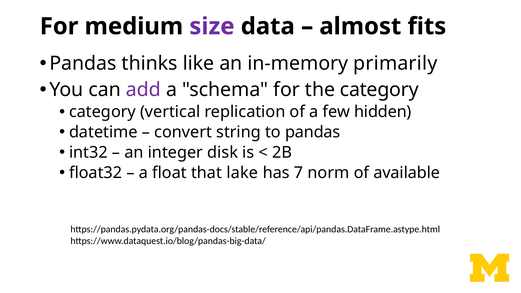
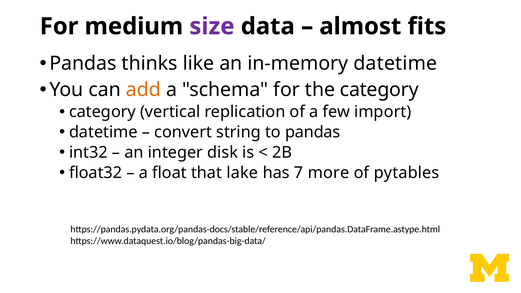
in-memory primarily: primarily -> datetime (395, 63)
add colour: purple -> orange (143, 90)
hidden: hidden -> import (383, 112)
norm: norm -> more (328, 173)
available: available -> pytables (407, 173)
